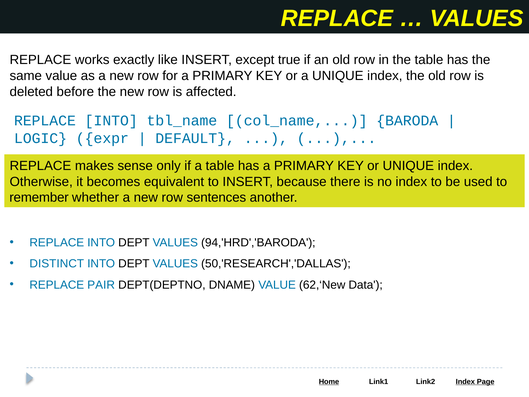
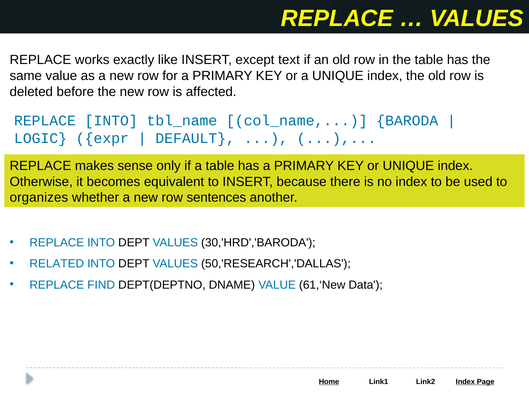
true: true -> text (289, 60)
remember: remember -> organizes (39, 197)
94,'HRD','BARODA: 94,'HRD','BARODA -> 30,'HRD','BARODA (258, 242)
DISTINCT: DISTINCT -> RELATED (57, 263)
PAIR: PAIR -> FIND (101, 285)
62,‘New: 62,‘New -> 61,‘New (322, 285)
